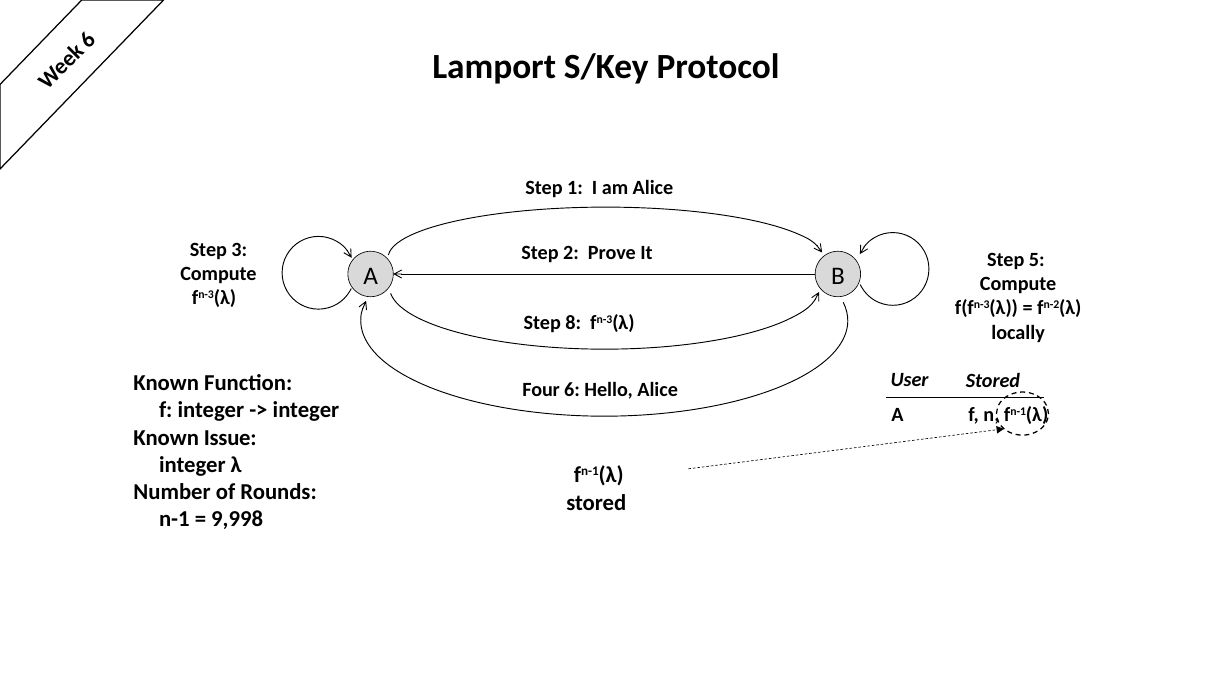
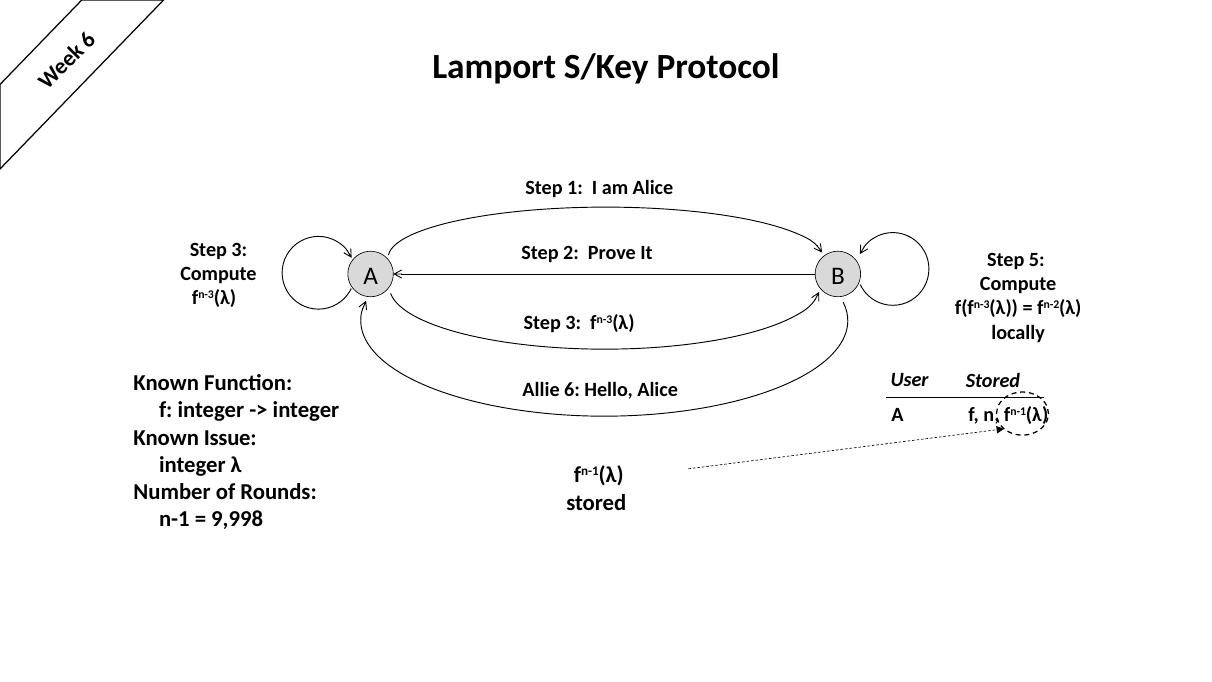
8: 8 -> 3 (573, 323)
Four: Four -> Allie (541, 389)
